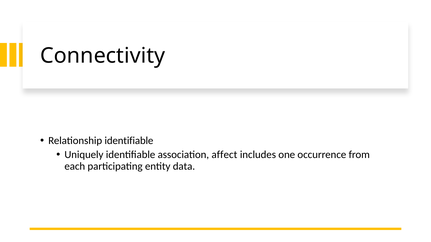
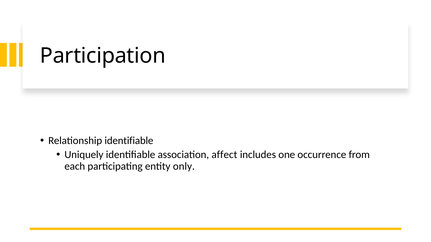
Connectivity: Connectivity -> Participation (103, 56)
data: data -> only (184, 167)
